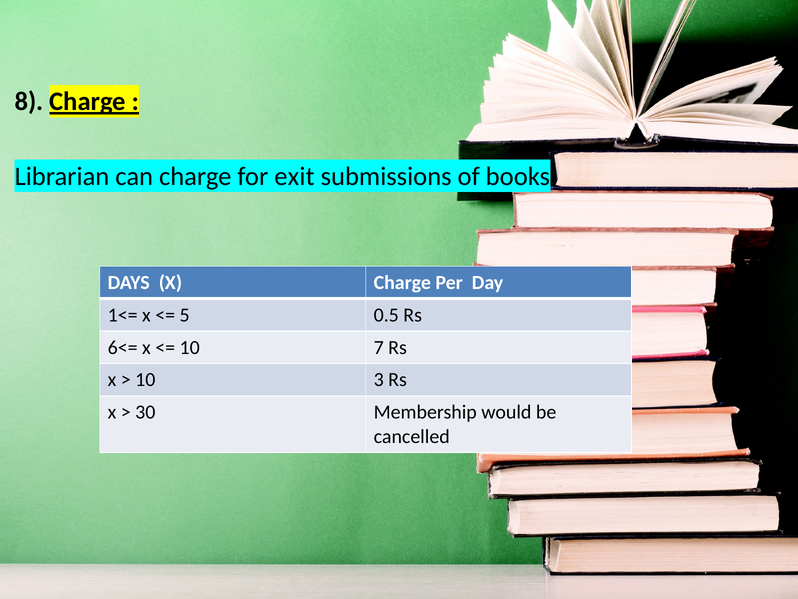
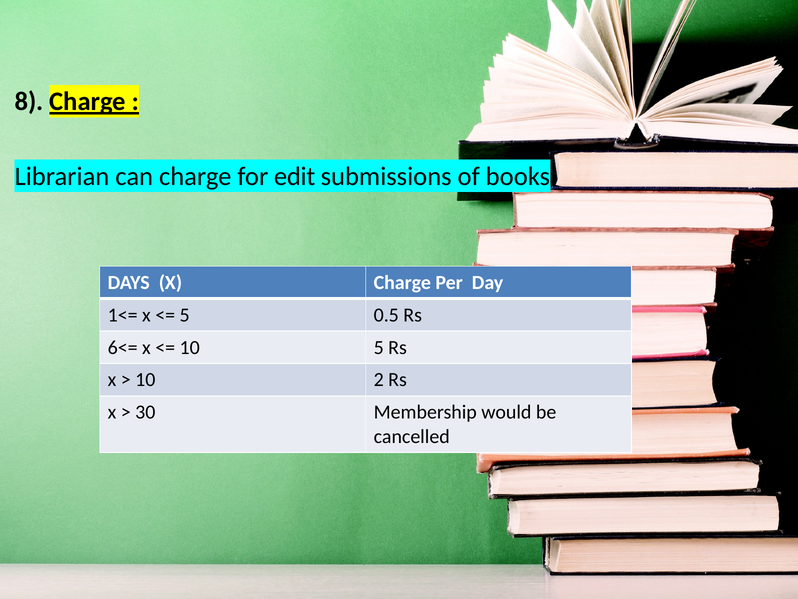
exit: exit -> edit (295, 176)
10 7: 7 -> 5 (379, 347)
3: 3 -> 2 (379, 380)
